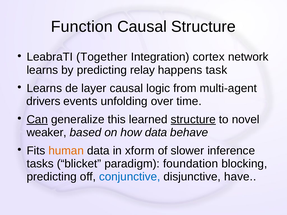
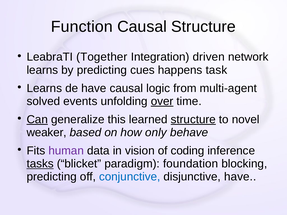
cortex: cortex -> driven (209, 57)
relay: relay -> cues (142, 70)
de layer: layer -> have (94, 88)
drivers: drivers -> solved (43, 101)
over underline: none -> present (162, 101)
how data: data -> only (156, 133)
human colour: orange -> purple (66, 151)
xform: xform -> vision (140, 151)
slower: slower -> coding (188, 151)
tasks underline: none -> present (40, 164)
